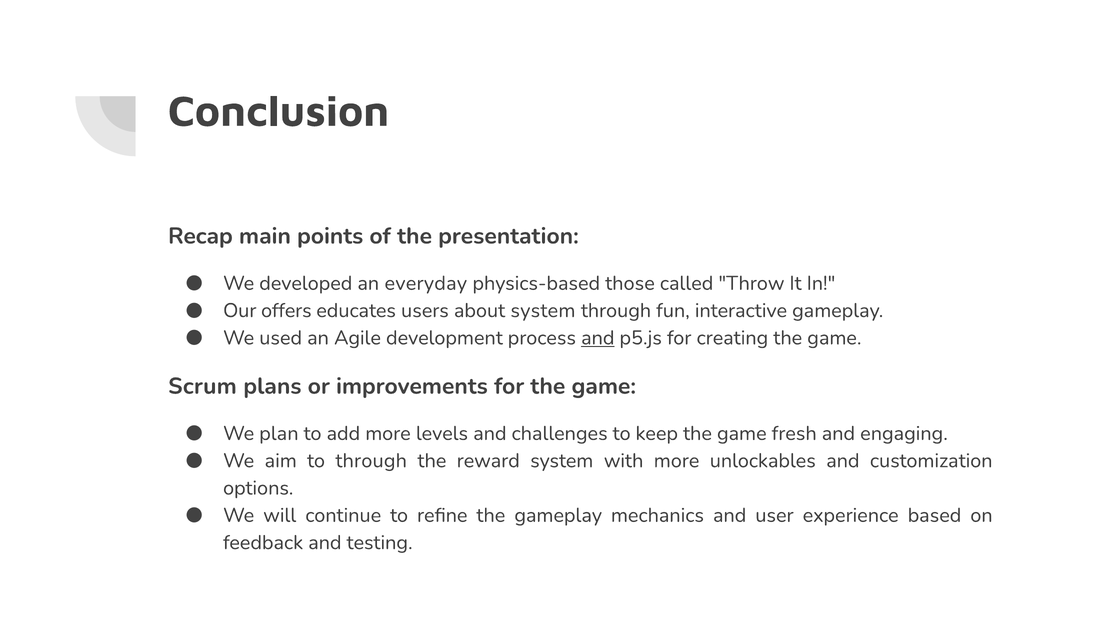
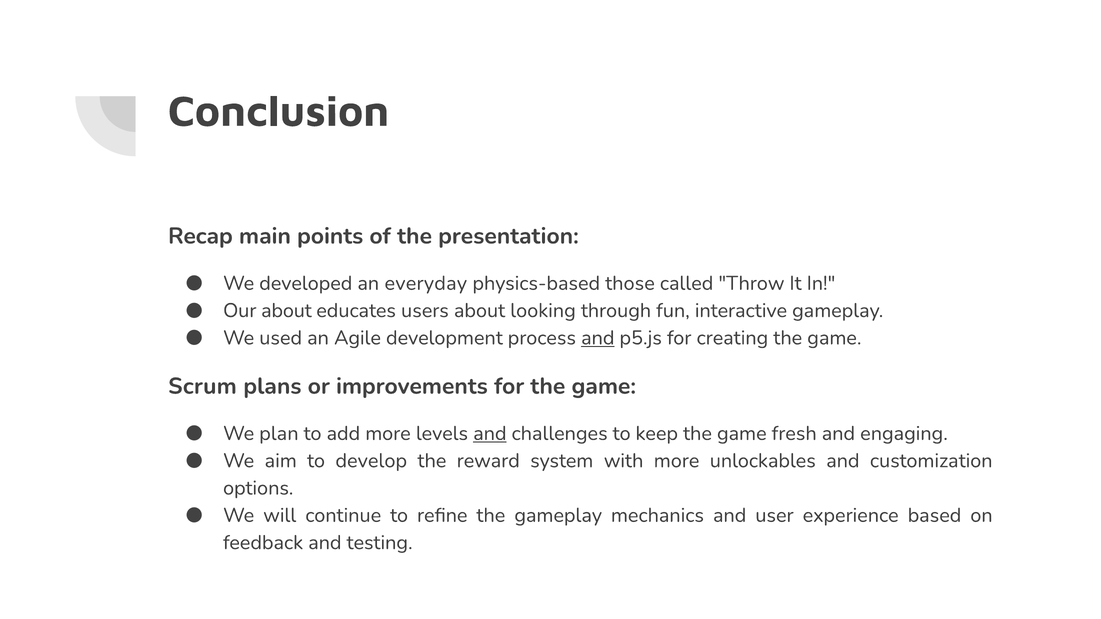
Our offers: offers -> about (286, 311)
about system: system -> looking (543, 311)
and underline: none -> present (490, 434)
to through: through -> develop (371, 461)
